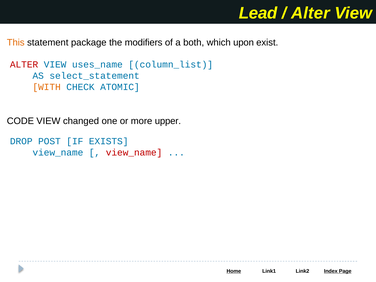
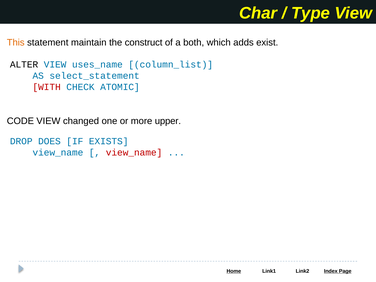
Lead: Lead -> Char (258, 13)
Alter: Alter -> Type (311, 13)
package: package -> maintain (89, 43)
modifiers: modifiers -> construct (144, 43)
upon: upon -> adds (243, 43)
ALTER colour: red -> black (24, 65)
WITH colour: orange -> red (47, 87)
POST: POST -> DOES (49, 141)
